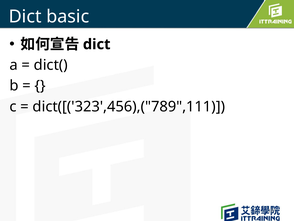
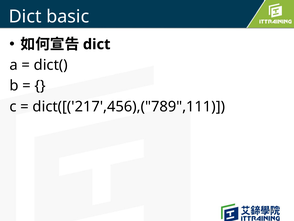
dict([('323',456),("789",111: dict([('323',456),("789",111 -> dict([('217',456),("789",111 (129, 106)
